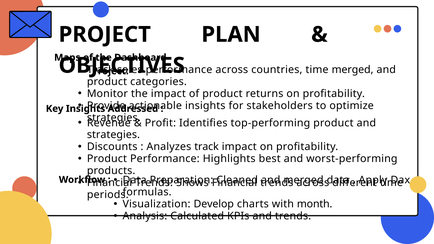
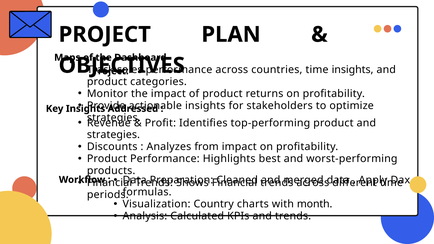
time merged: merged -> insights (353, 70)
Analyzes track: track -> from (207, 147)
Develop: Develop -> Country (214, 204)
